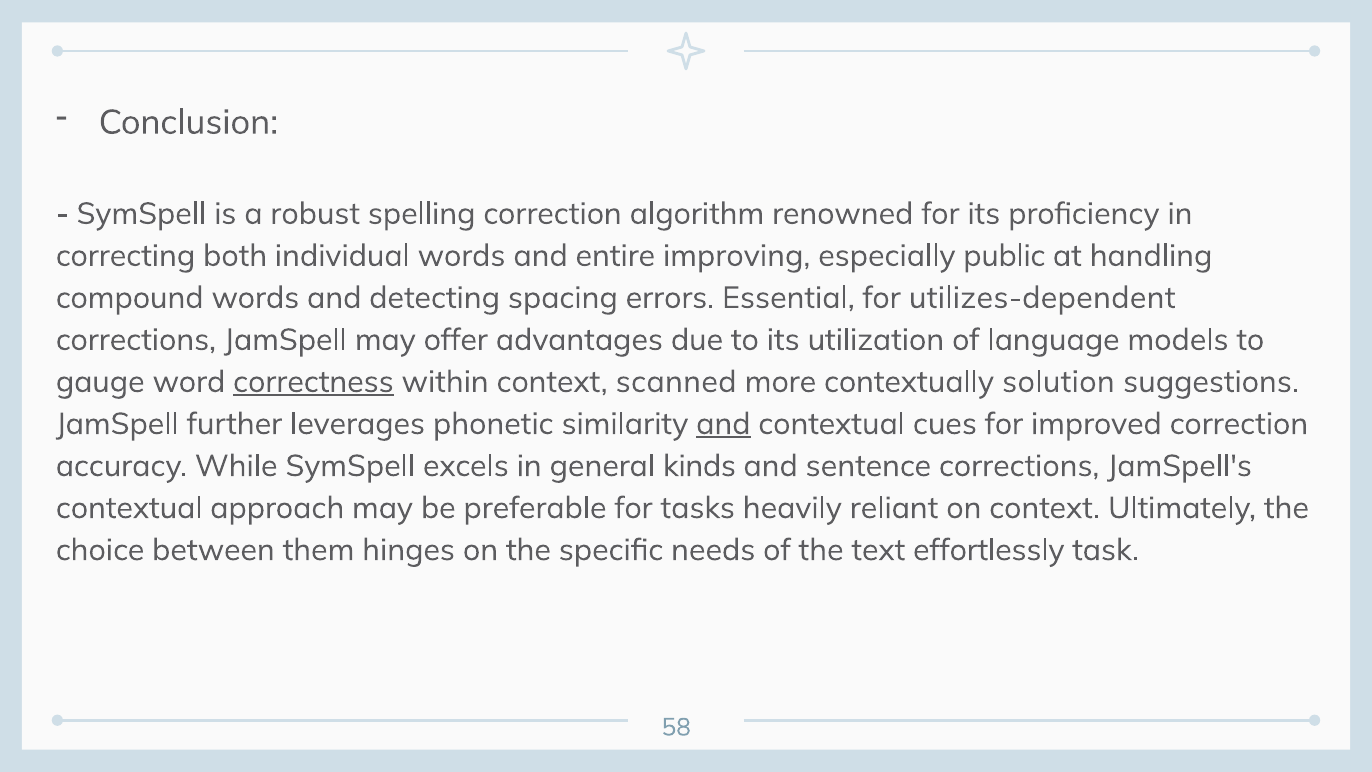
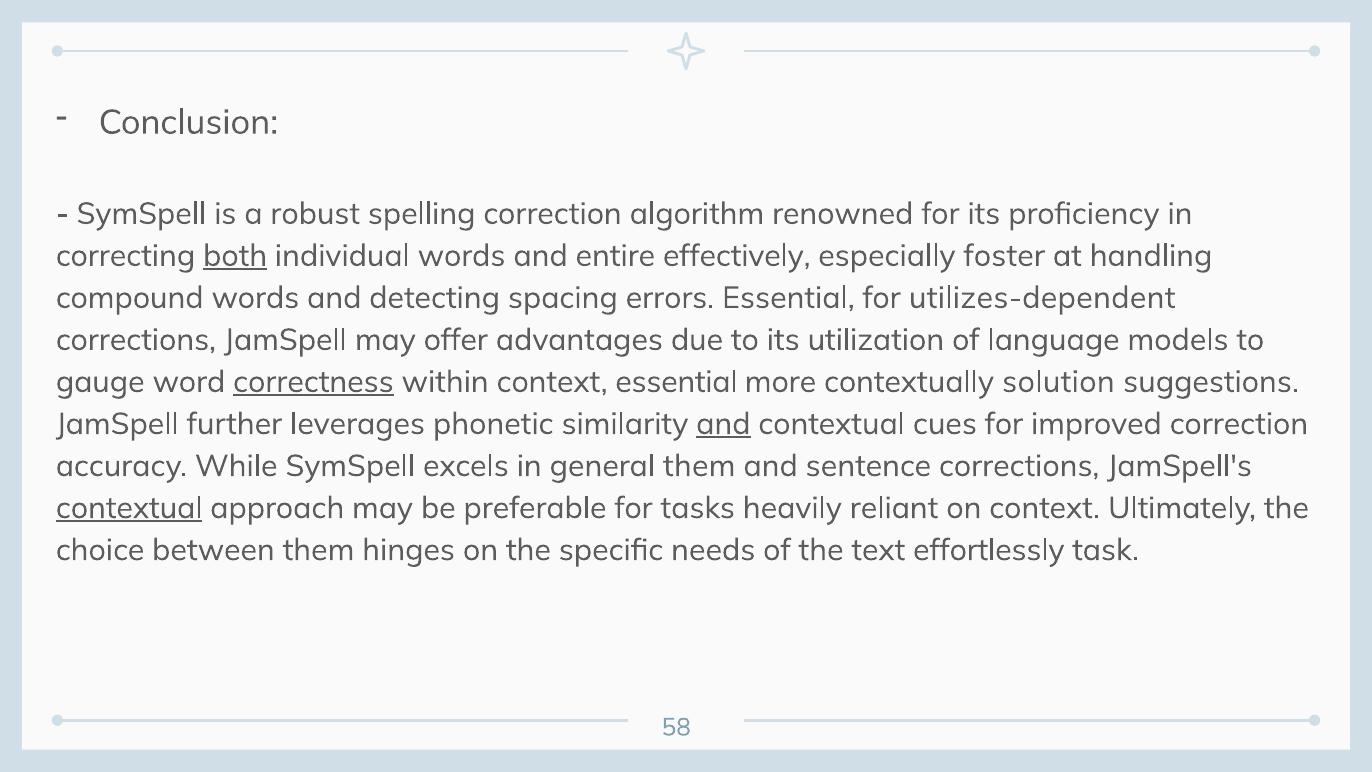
both underline: none -> present (235, 256)
improving: improving -> effectively (737, 256)
public: public -> foster (1004, 256)
context scanned: scanned -> essential (676, 382)
general kinds: kinds -> them (699, 466)
contextual underline: none -> present (129, 508)
